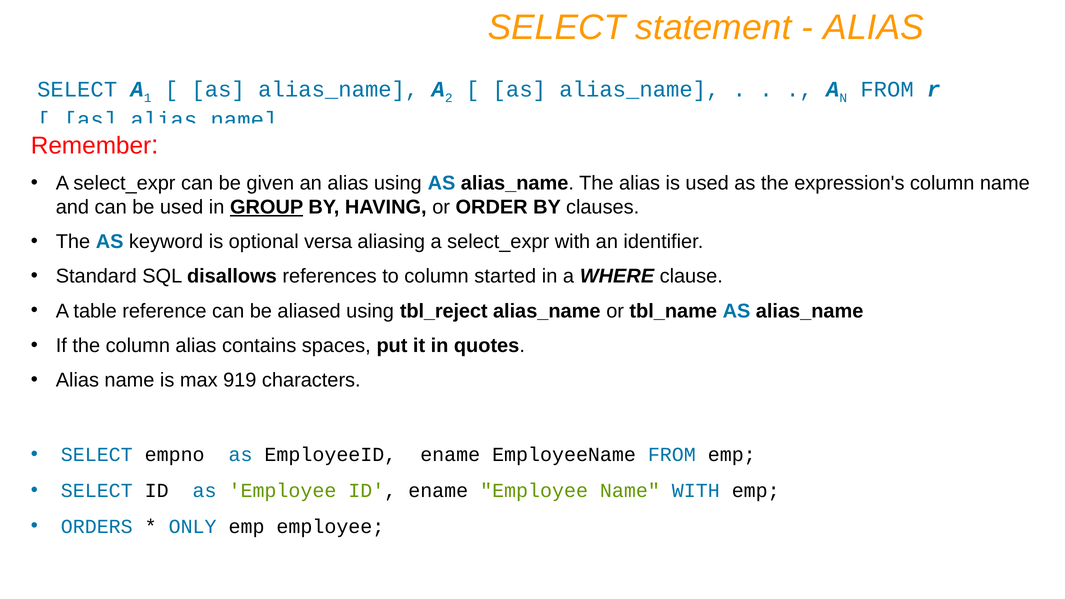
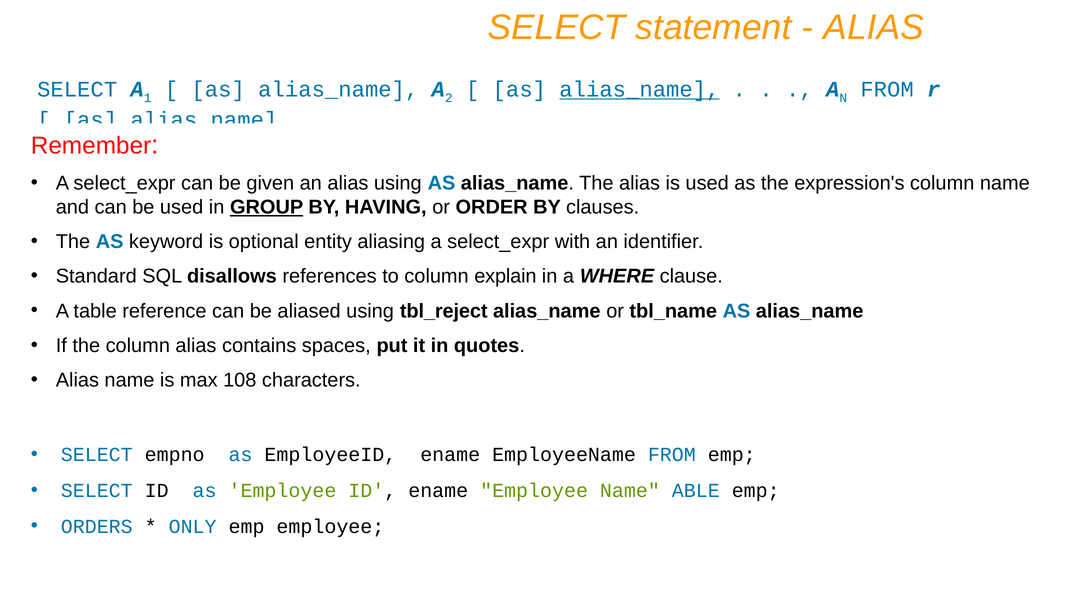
alias_name underline: none -> present (639, 89)
versa: versa -> entity (328, 242)
started: started -> explain (505, 276)
919: 919 -> 108 (240, 380)
Name WITH: WITH -> ABLE (696, 491)
